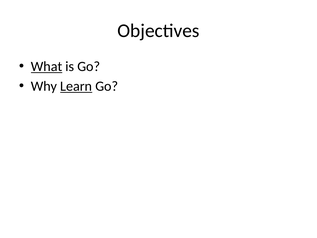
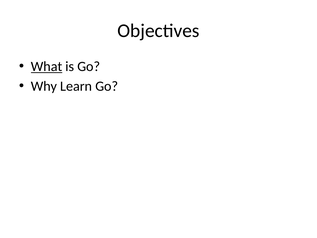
Learn underline: present -> none (76, 86)
